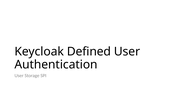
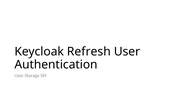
Defined: Defined -> Refresh (89, 52)
